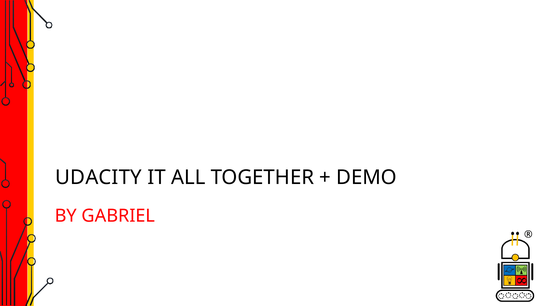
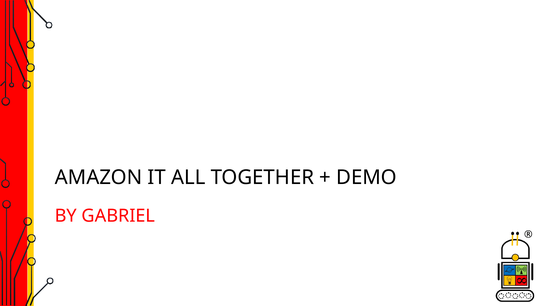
UDACITY: UDACITY -> AMAZON (99, 177)
